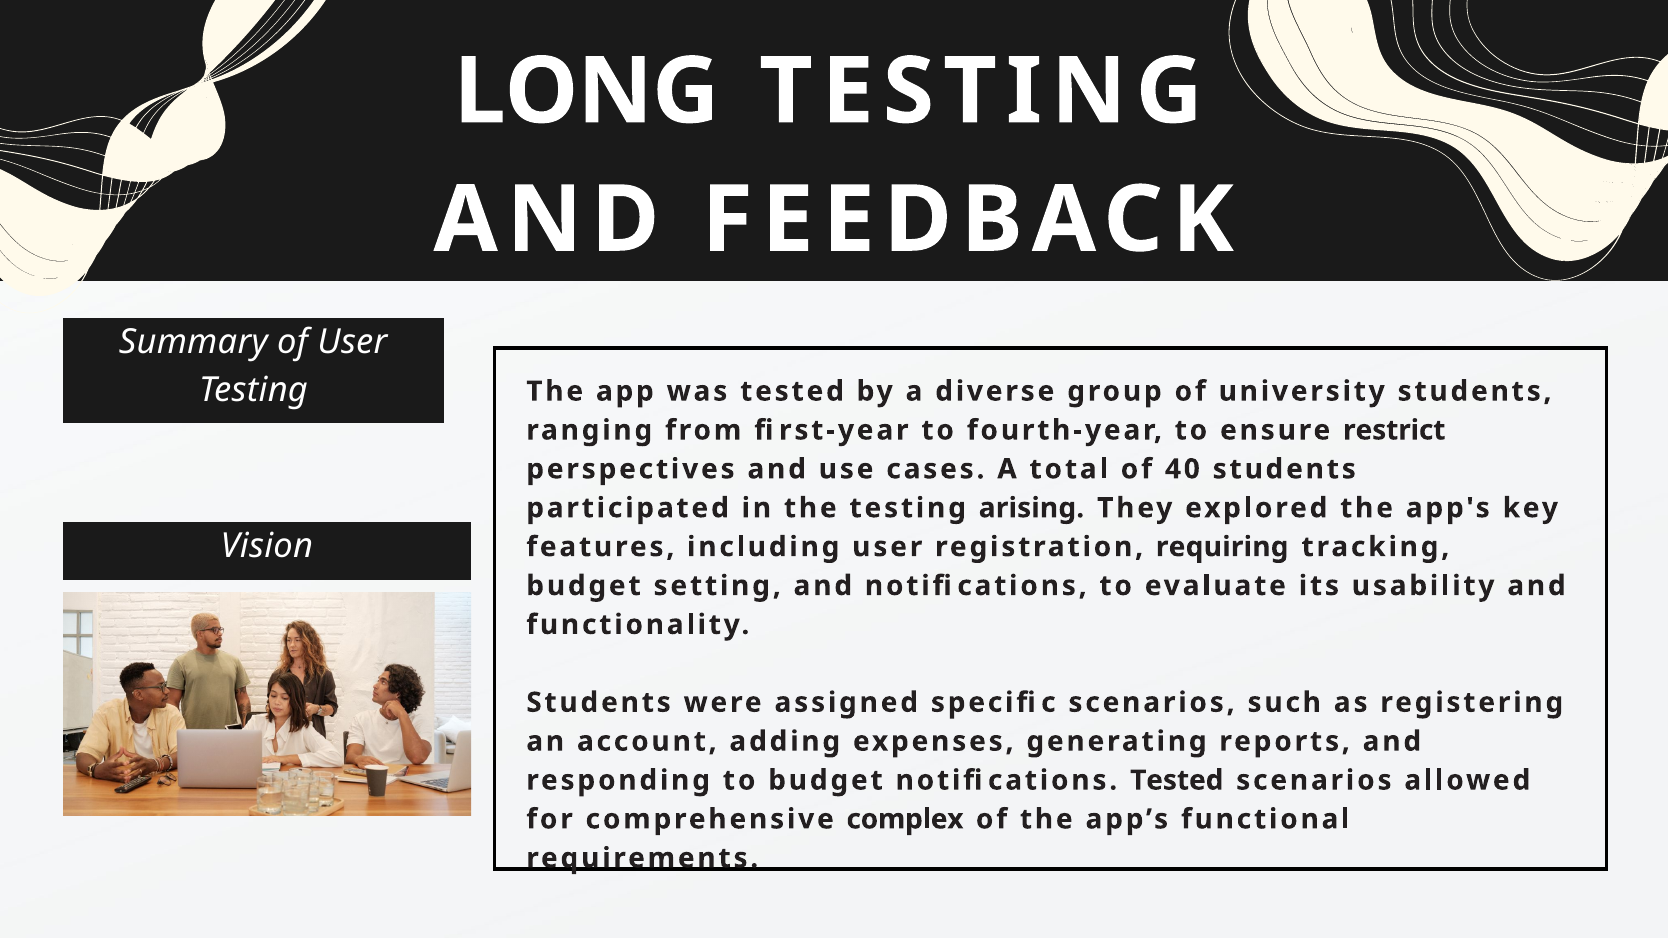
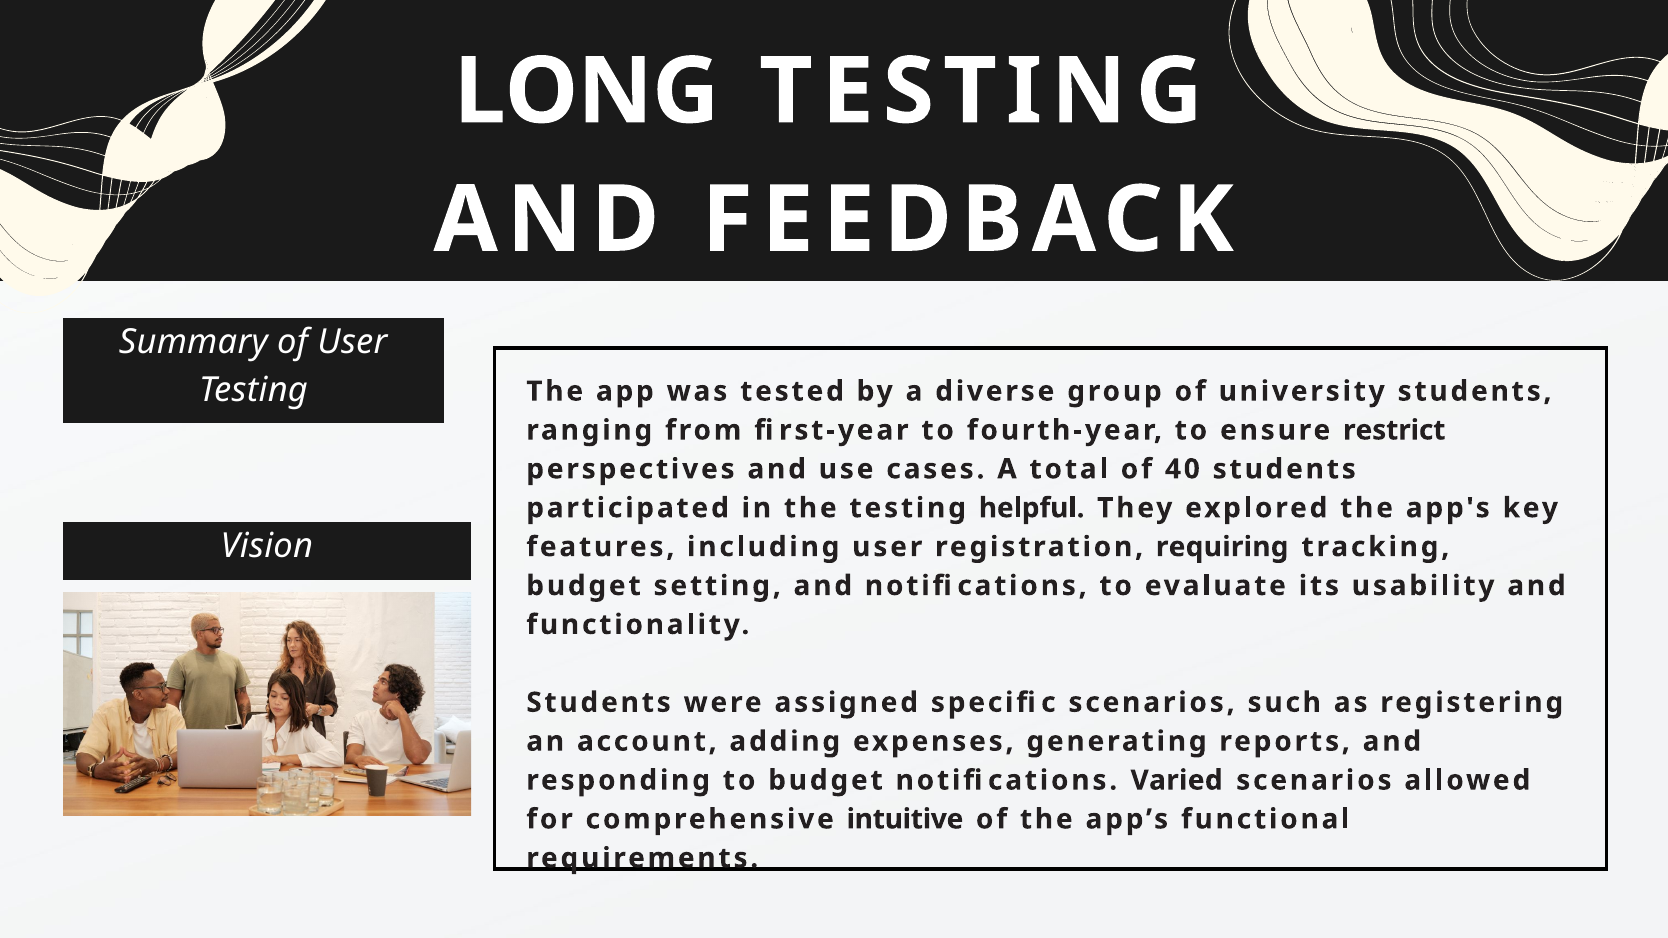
arising: arising -> helpful (1032, 508)
notifications Tested: Tested -> Varied (1177, 781)
complex: complex -> intuitive (905, 819)
